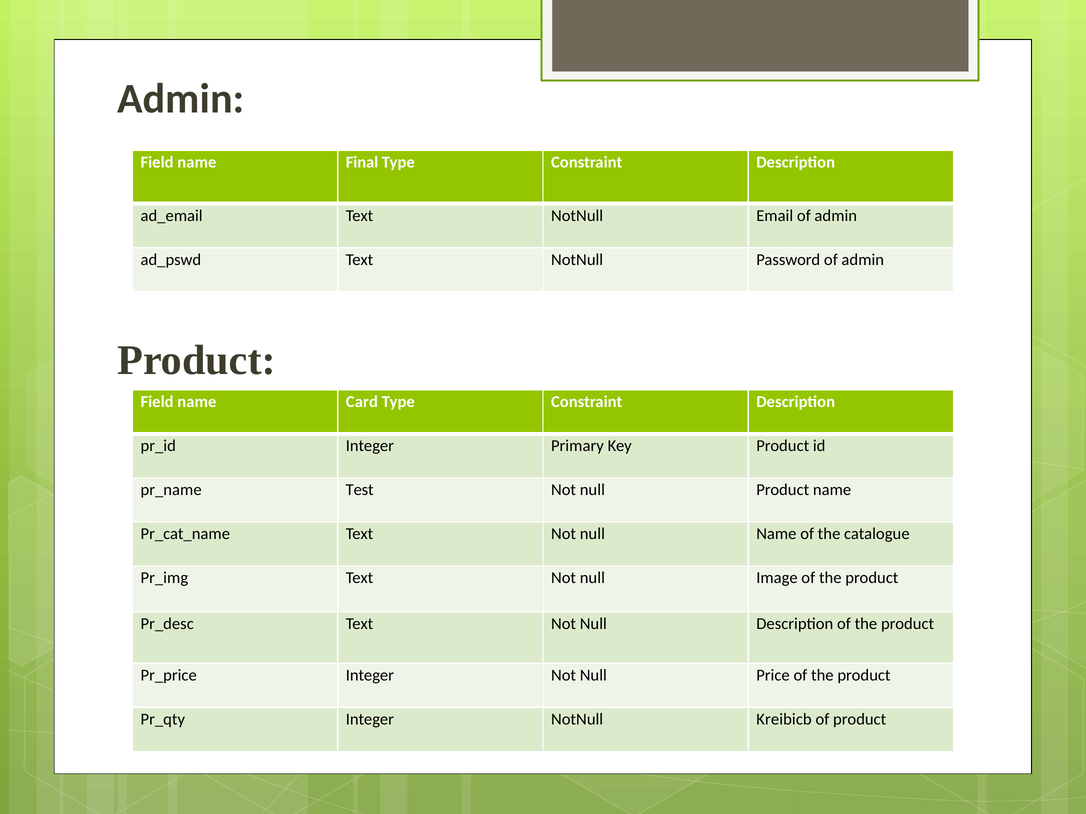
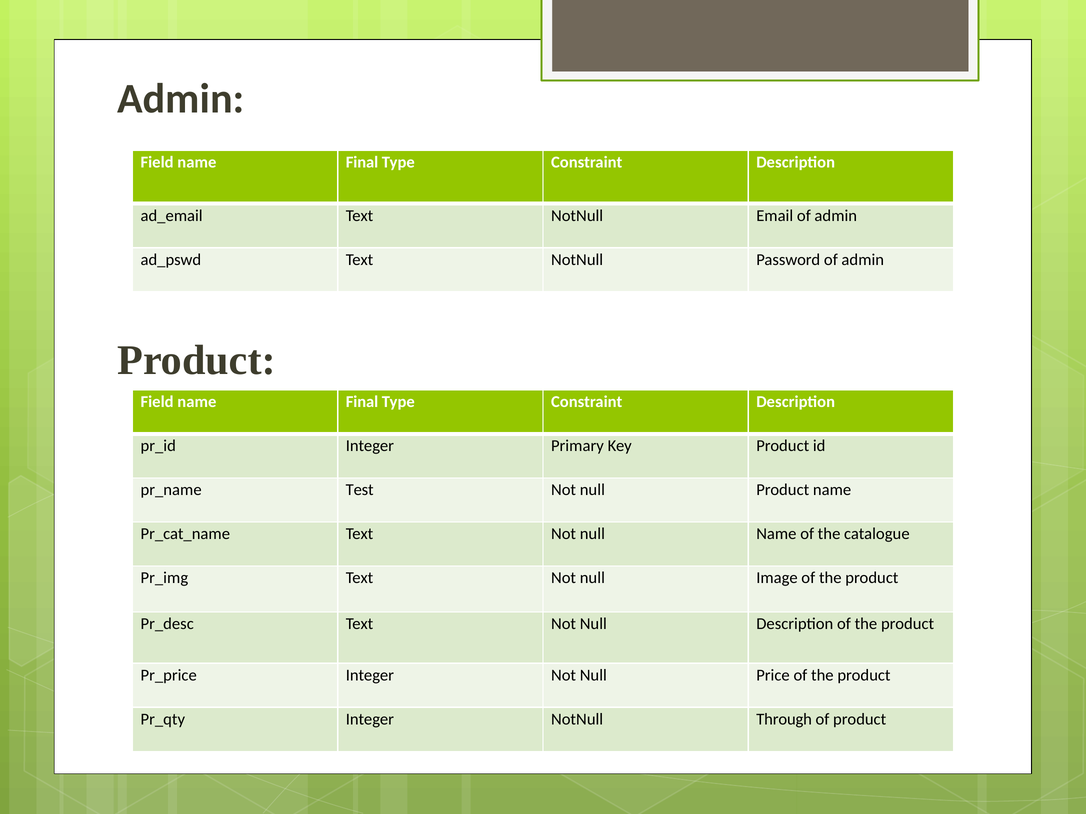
Card: Card -> Final (362, 402)
Kreibicb: Kreibicb -> Through (784, 720)
